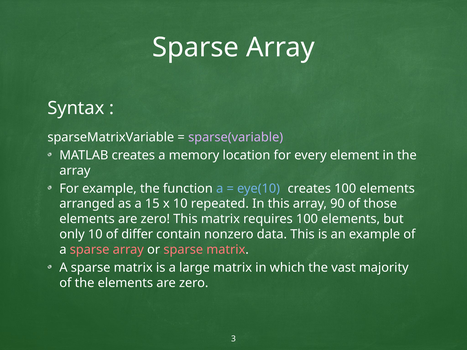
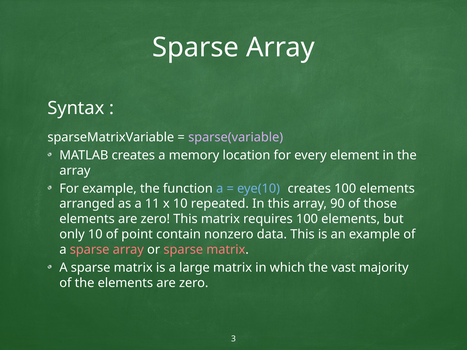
15: 15 -> 11 (152, 204)
differ: differ -> point (137, 234)
